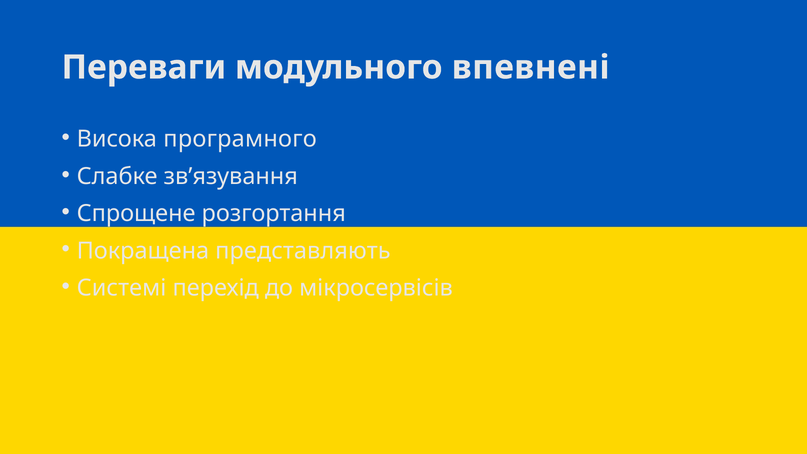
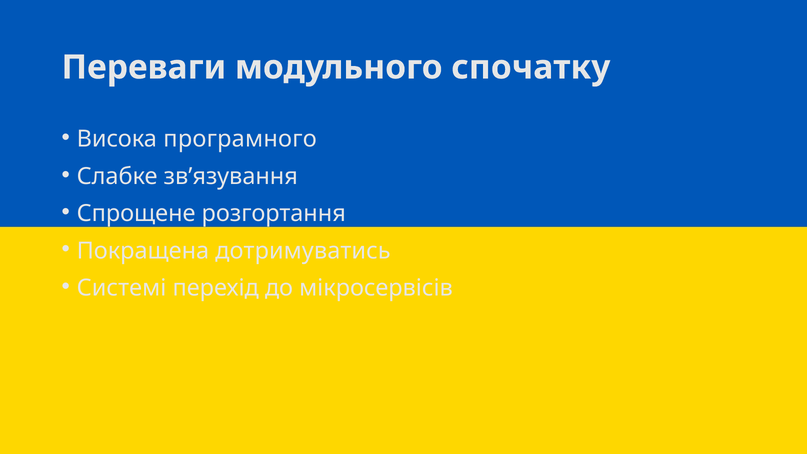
впевнені: впевнені -> спочатку (531, 67)
представляють: представляють -> дотримуватись (303, 251)
